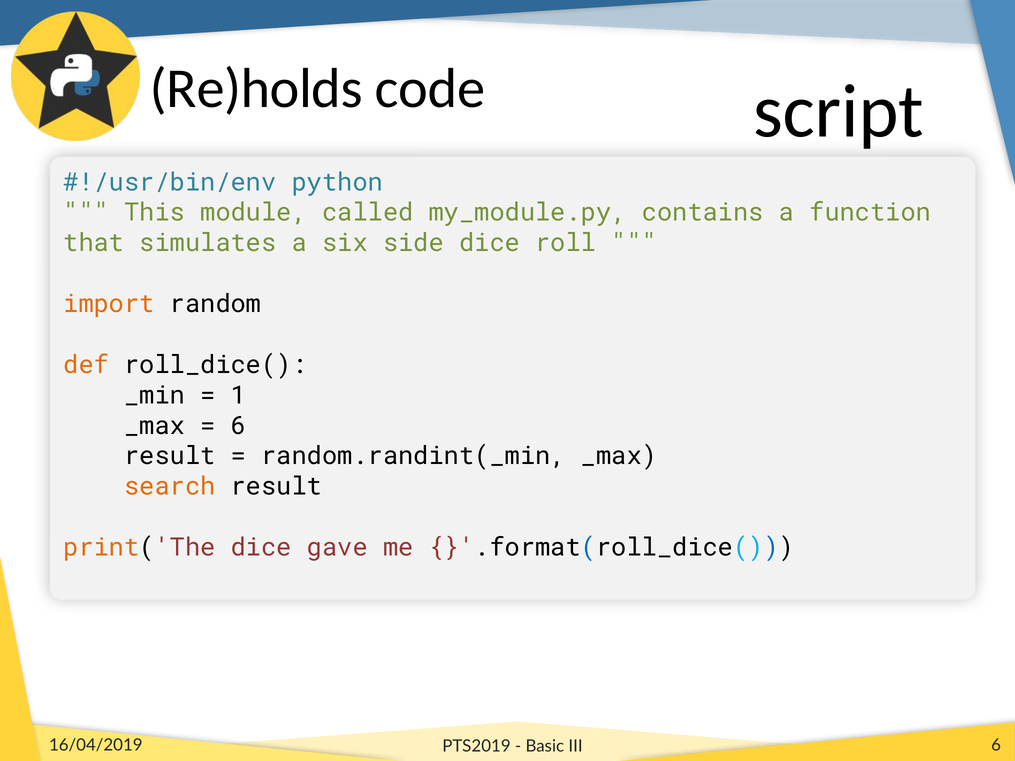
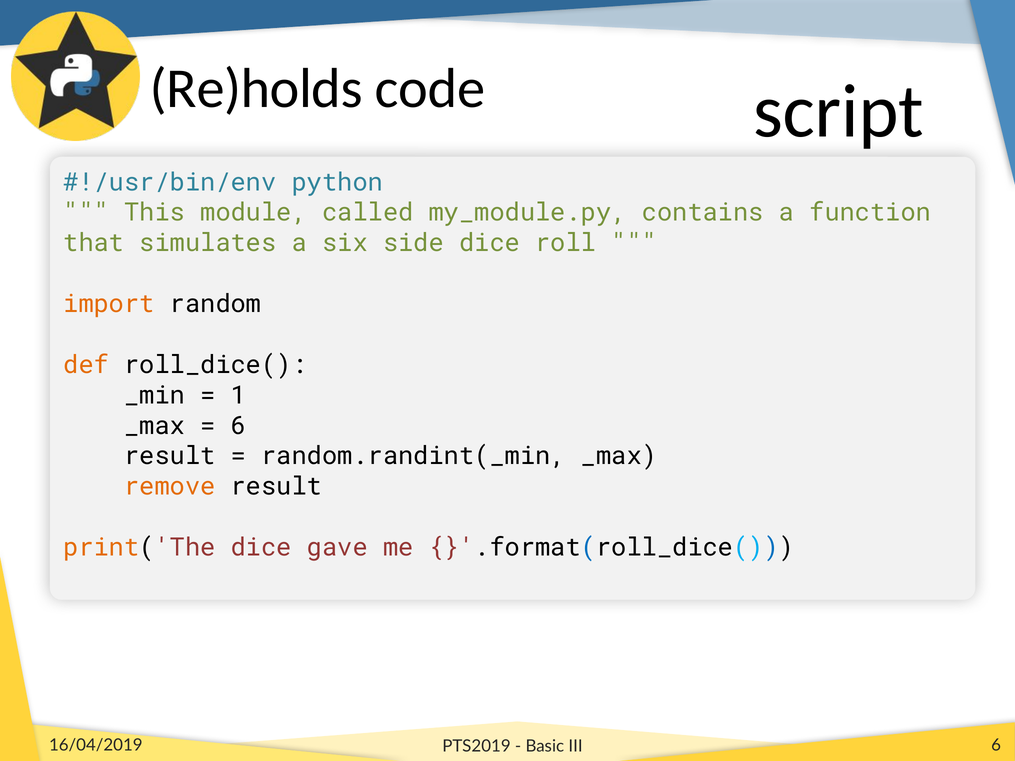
search: search -> remove (170, 487)
